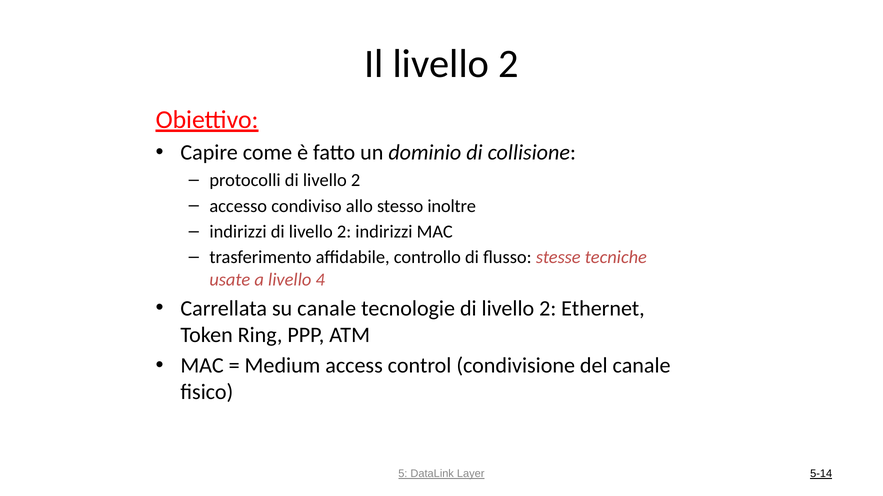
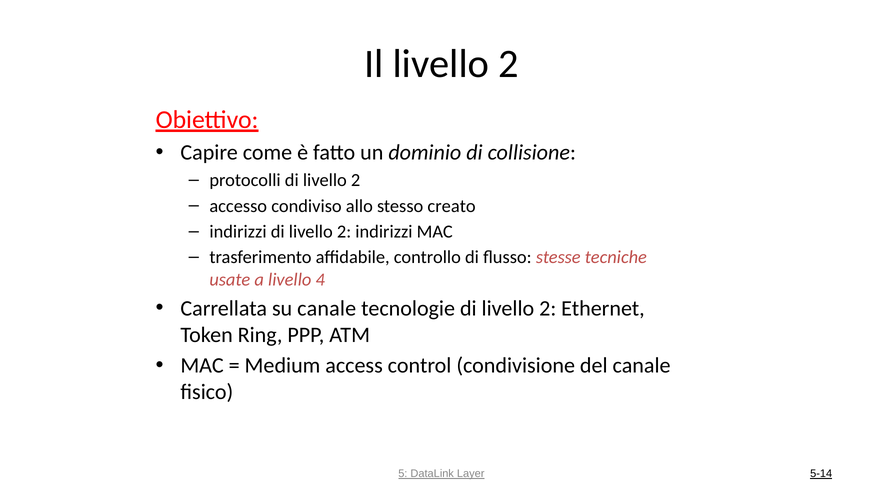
inoltre: inoltre -> creato (452, 206)
